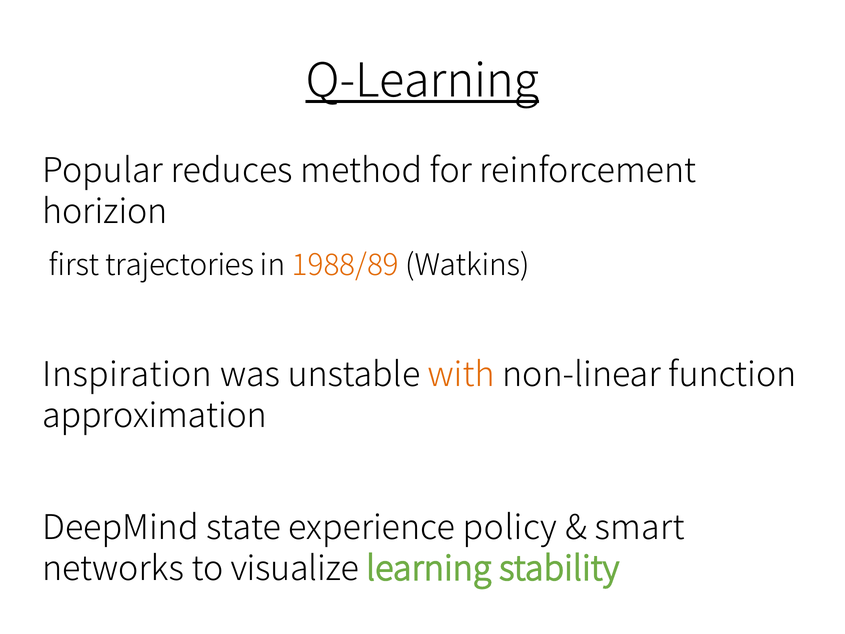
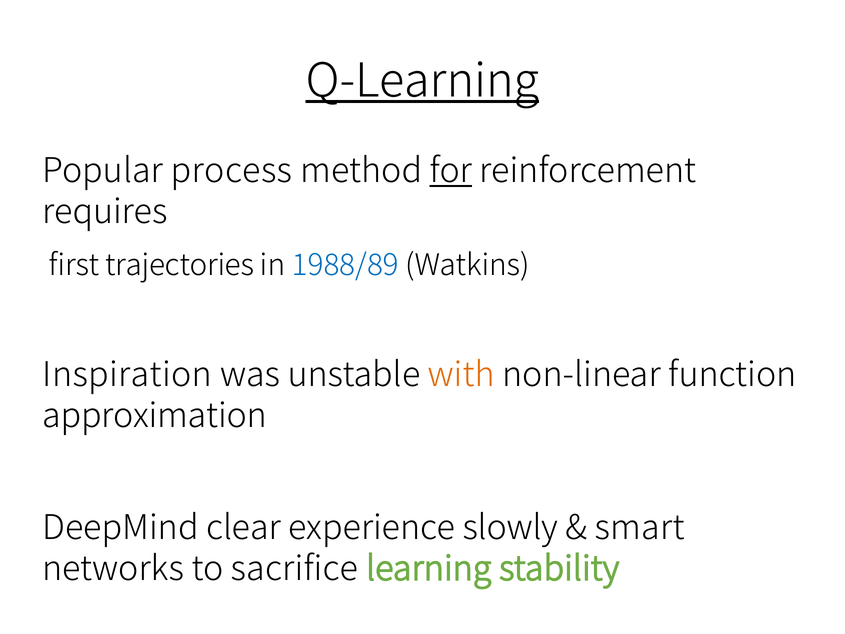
reduces: reduces -> process (232, 171)
for underline: none -> present (451, 171)
horizion: horizion -> requires (105, 212)
1988/89 colour: orange -> blue (345, 265)
state: state -> clear (244, 528)
policy: policy -> slowly (510, 528)
visualize: visualize -> sacrifice (295, 569)
